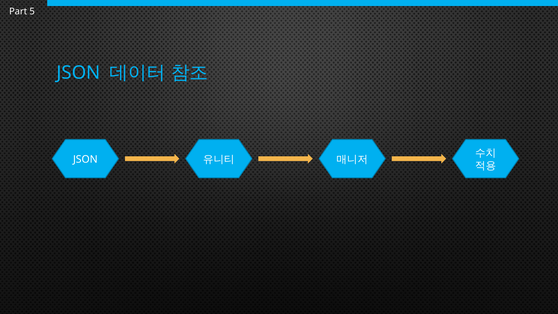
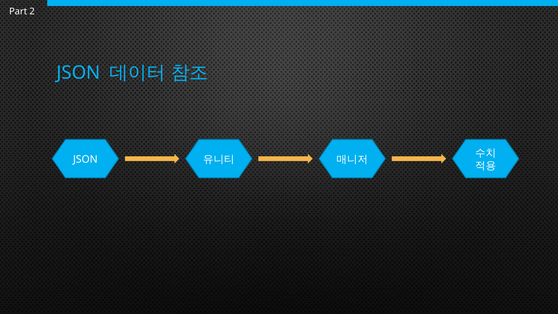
5: 5 -> 2 (32, 11)
